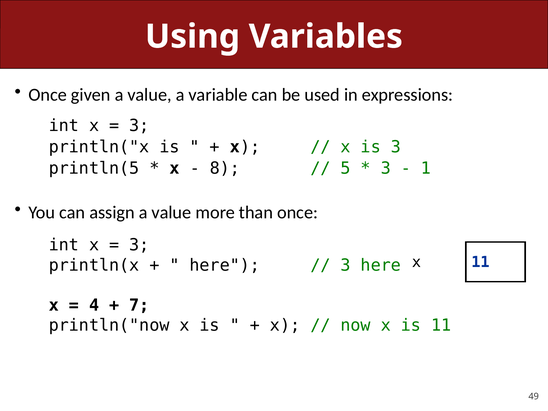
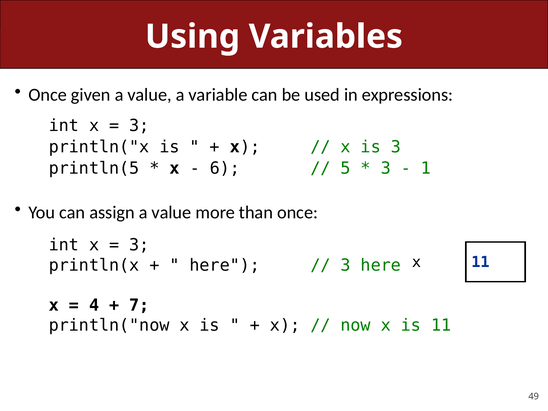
8: 8 -> 6 (225, 168)
